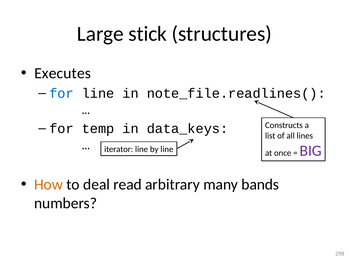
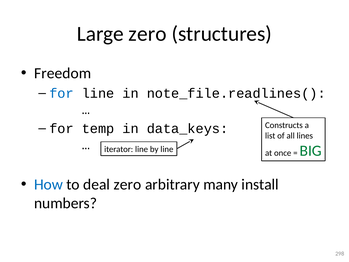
Large stick: stick -> zero (148, 34)
Executes: Executes -> Freedom (63, 73)
BIG colour: purple -> green (311, 151)
How colour: orange -> blue (48, 184)
deal read: read -> zero (127, 184)
bands: bands -> install (260, 184)
